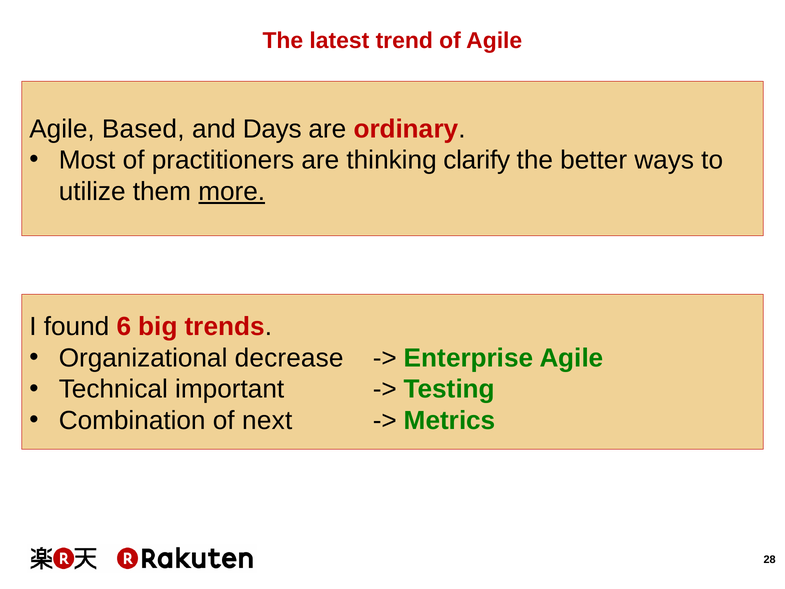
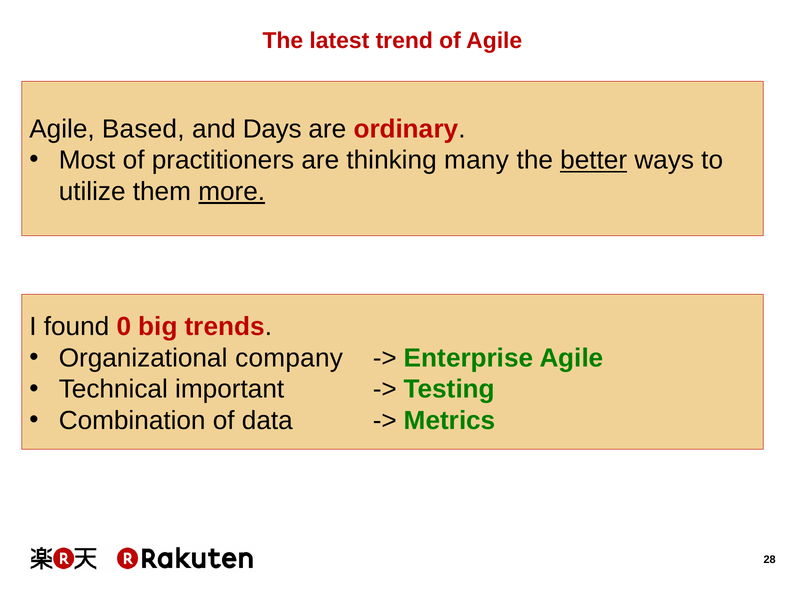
clarify: clarify -> many (476, 160)
better underline: none -> present (594, 160)
6: 6 -> 0 (124, 326)
decrease: decrease -> company (289, 358)
next: next -> data (267, 421)
